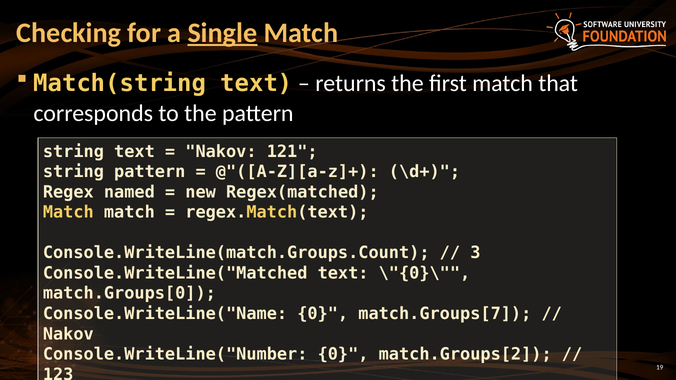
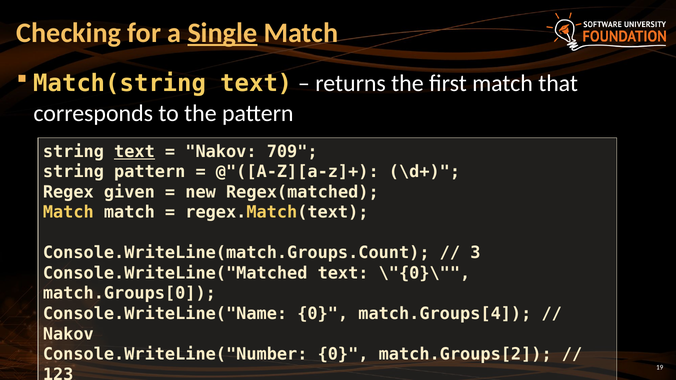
text underline: none -> present (134, 152)
121: 121 -> 709 (292, 152)
named: named -> given (129, 192)
match.Groups[7: match.Groups[7 -> match.Groups[4 (445, 314)
